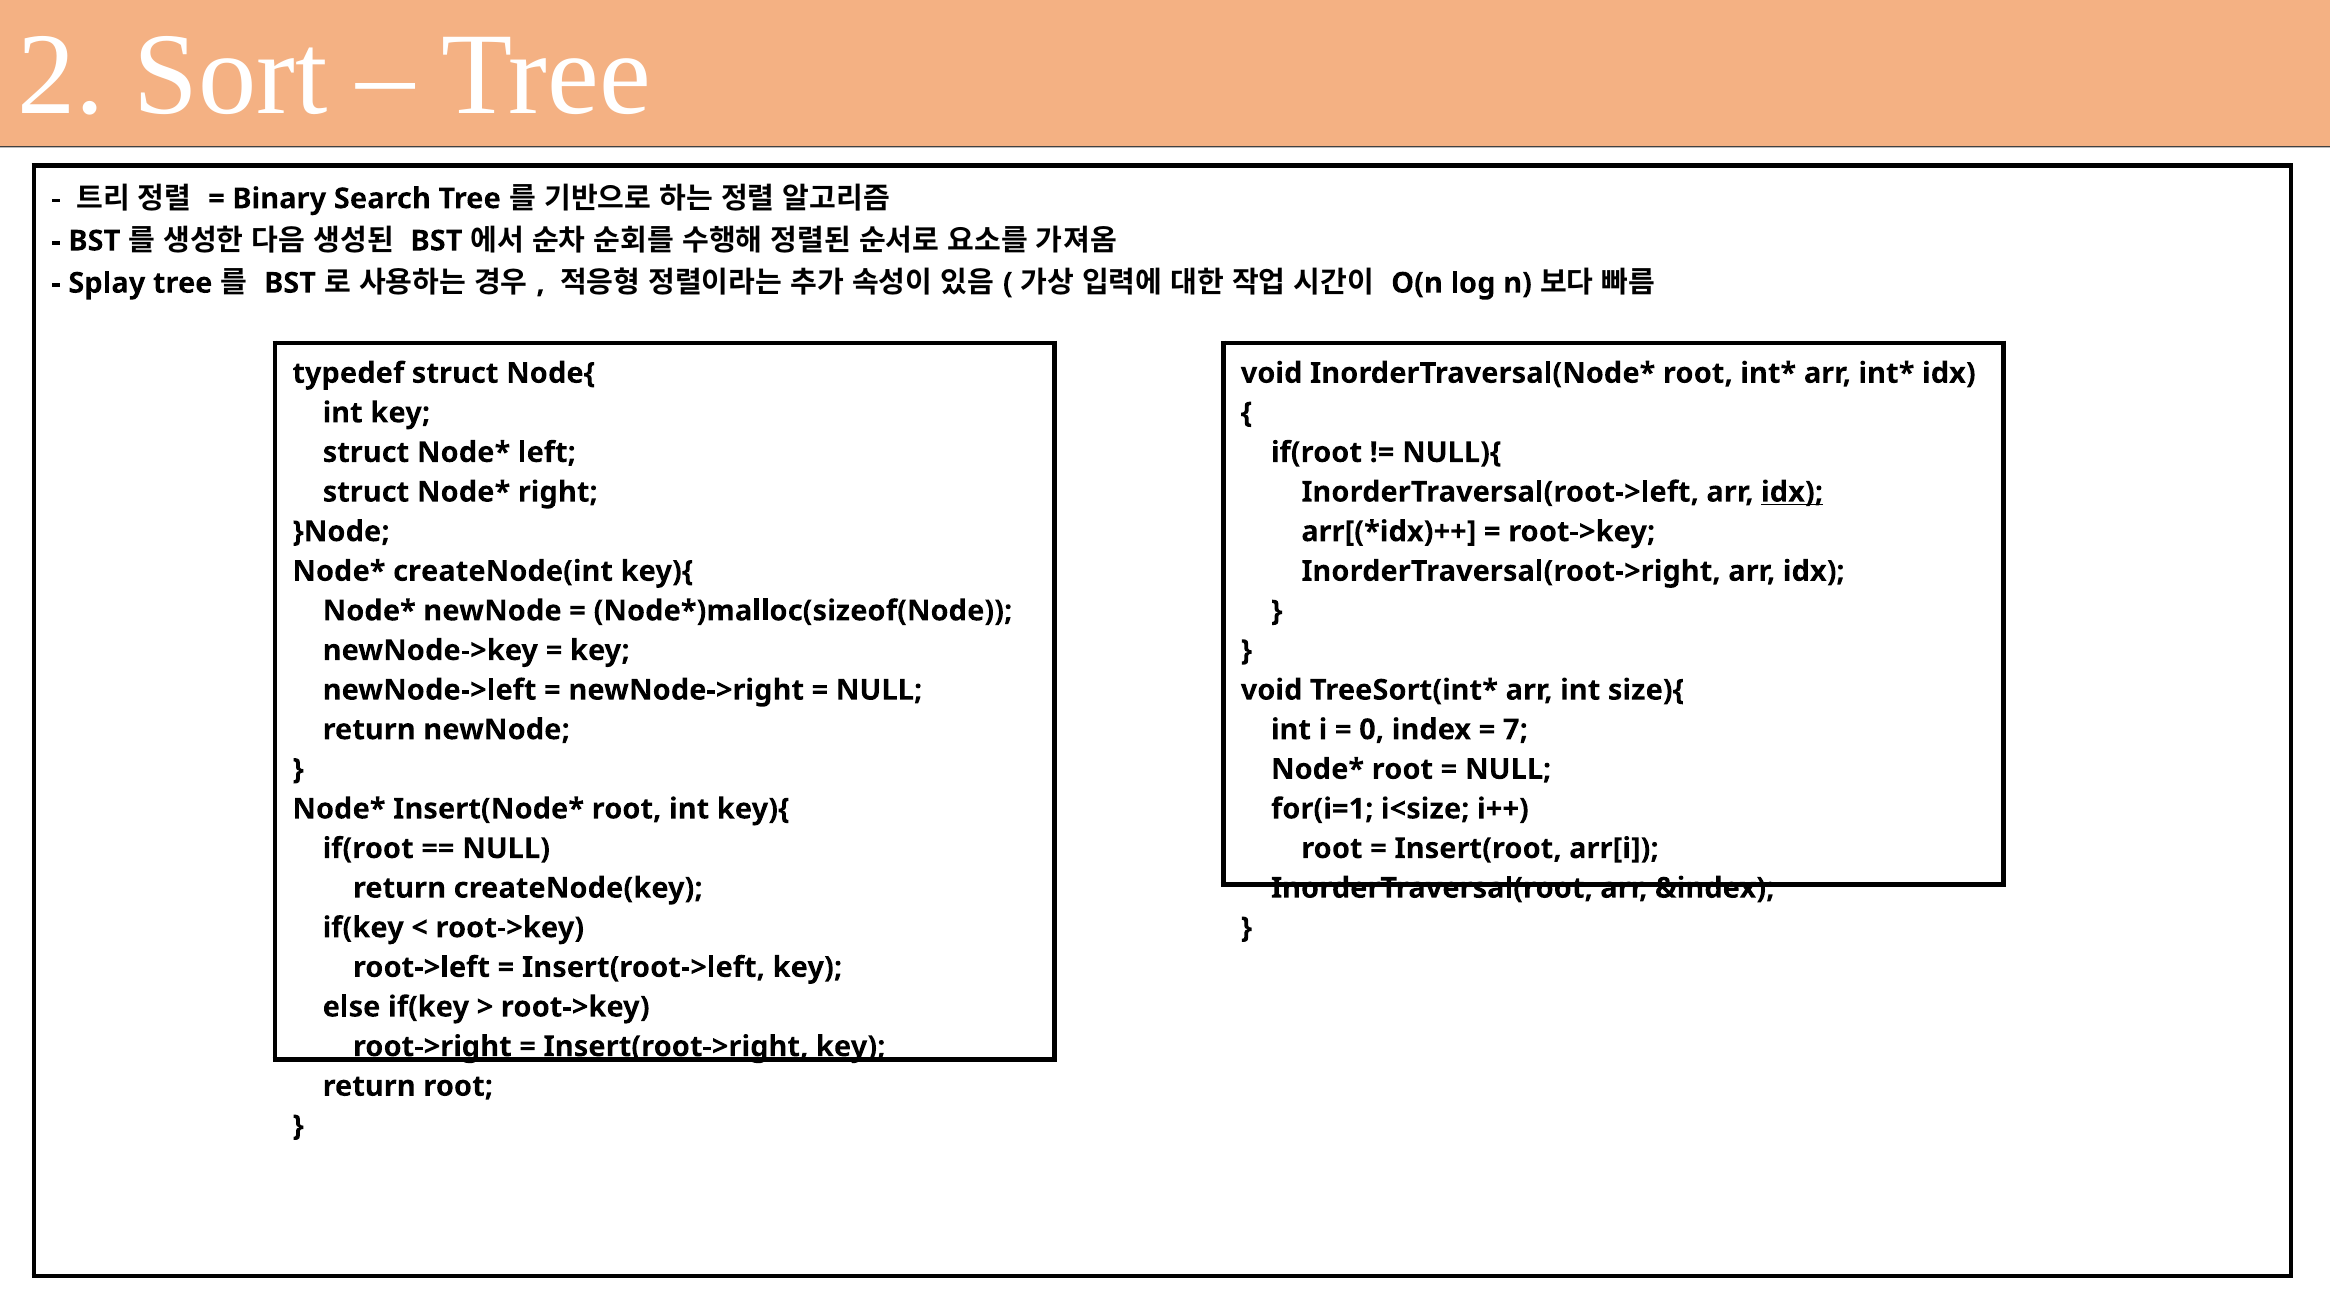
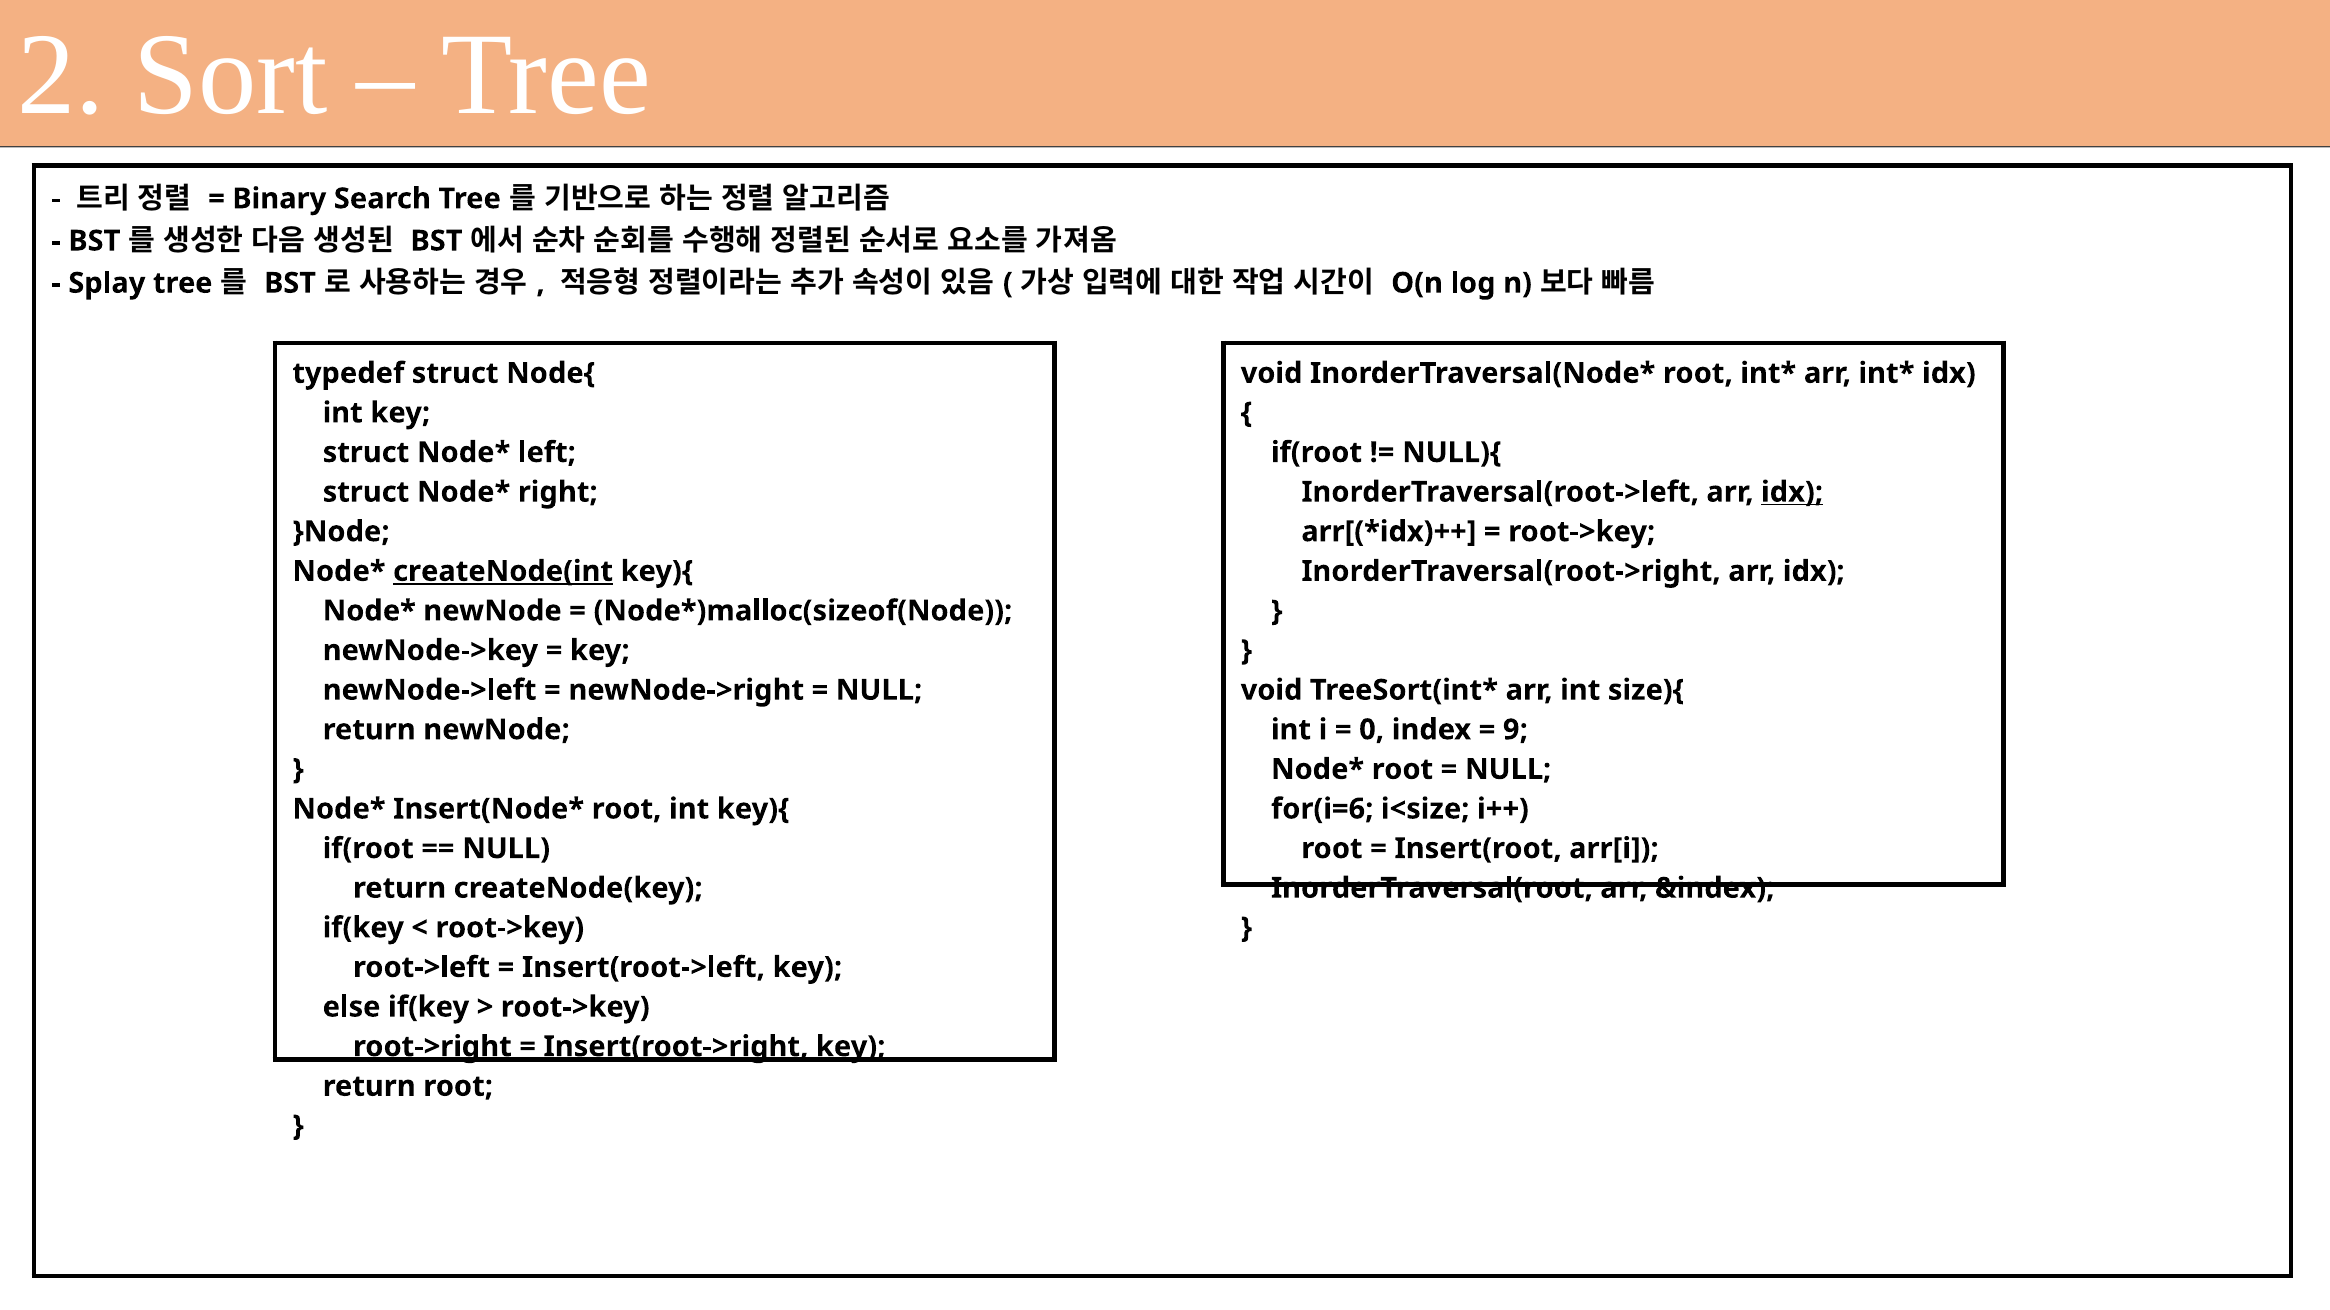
createNode(int underline: none -> present (503, 572)
7: 7 -> 9 (1515, 730)
for(i=1: for(i=1 -> for(i=6 (1322, 809)
